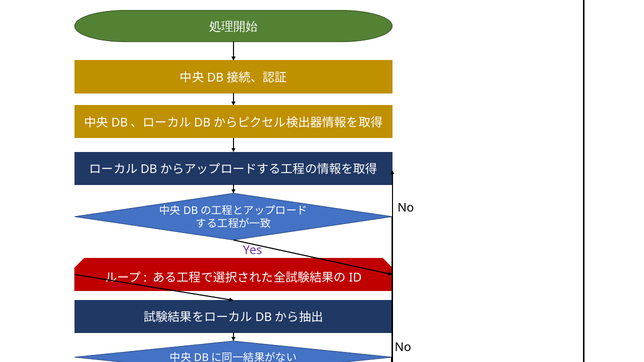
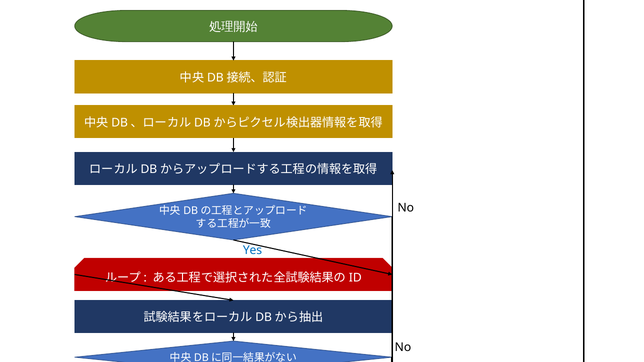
Yes colour: purple -> blue (252, 251)
